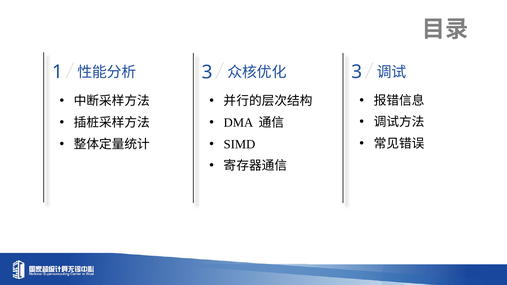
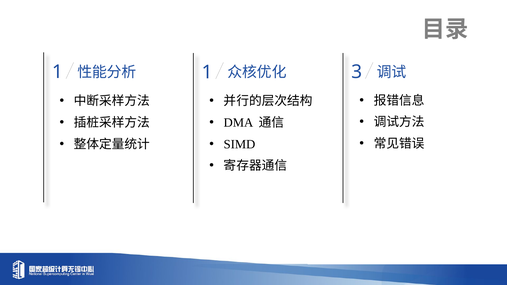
3: 3 -> 1 (207, 72)
